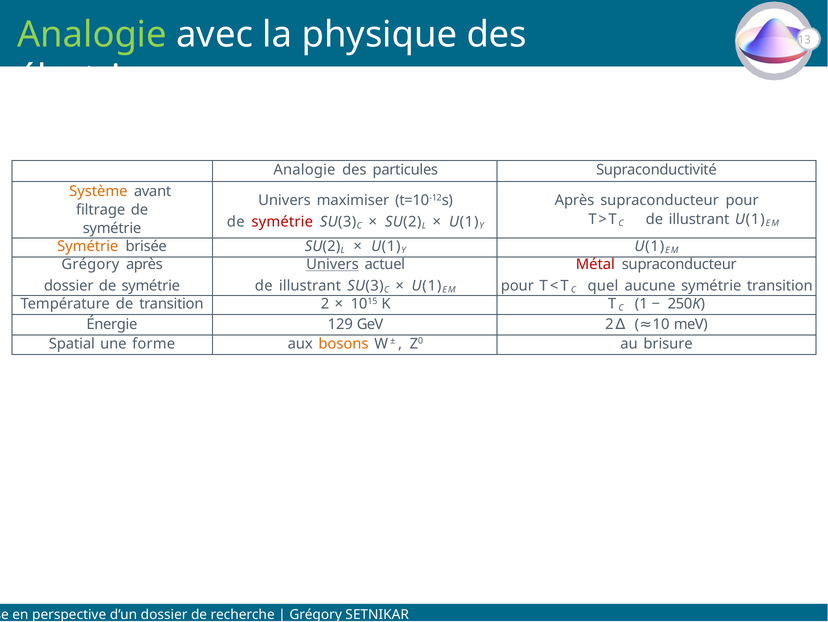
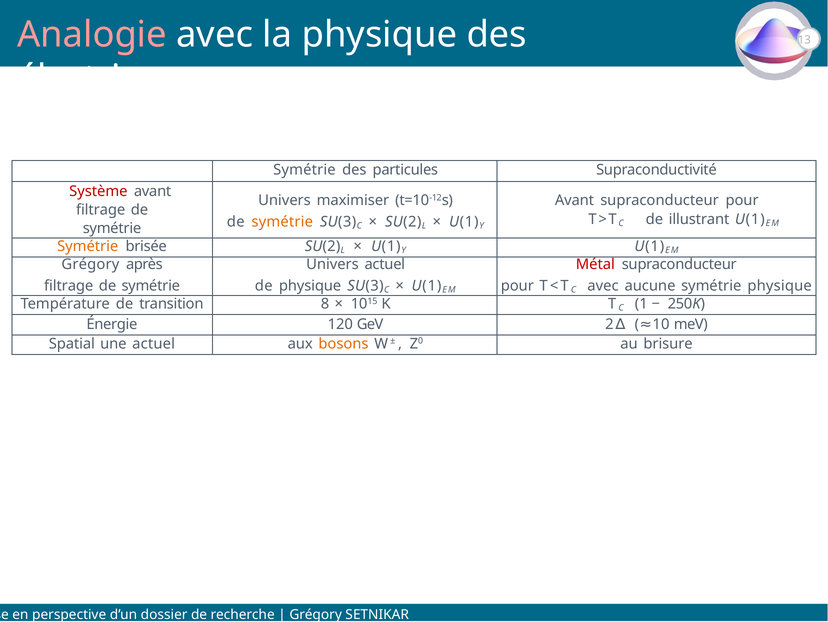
Analogie colour: light green -> pink (92, 34)
Analogie: Analogie -> Symétrie (304, 170)
Système colour: orange -> red (98, 191)
Après: Après -> Avant (574, 200)
symétrie colour: red -> orange (282, 222)
Univers underline: present -> none (332, 264)
dossier: dossier -> filtrage (69, 286)
illustrant: illustrant -> physique (310, 286)
quel: quel -> avec (603, 286)
symétrie transition: transition -> physique (780, 286)
2: 2 -> 8 (325, 304)
129: 129 -> 120 (340, 324)
une forme: forme -> actuel (154, 343)
